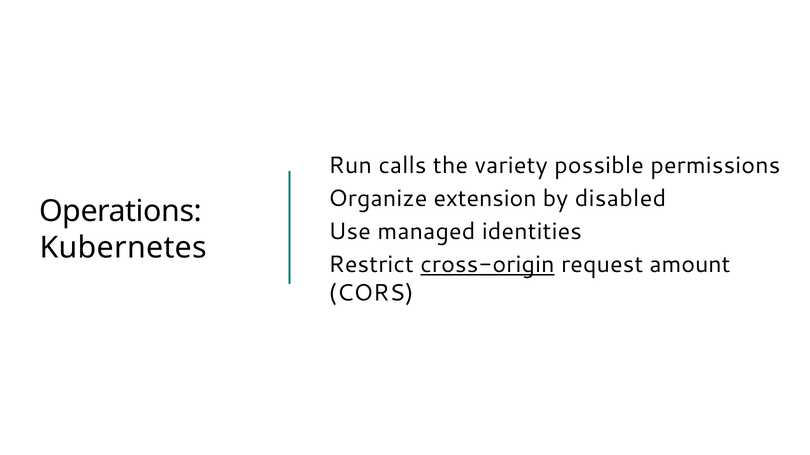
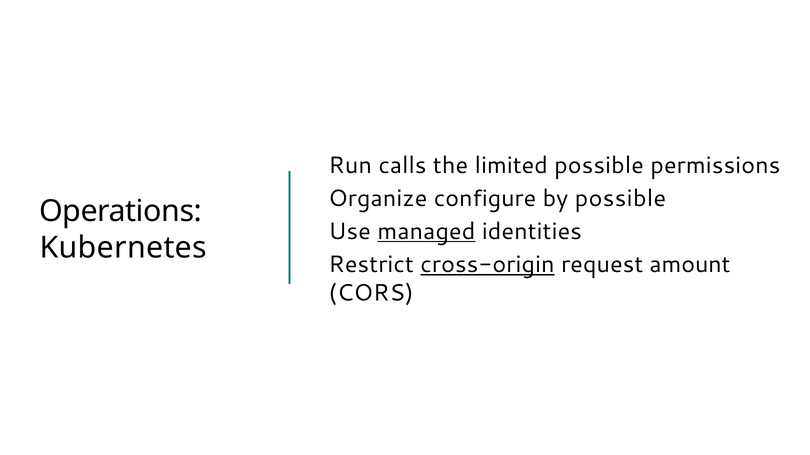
variety: variety -> limited (511, 166)
extension: extension -> configure (485, 199)
by disabled: disabled -> possible (620, 199)
managed underline: none -> present (426, 232)
